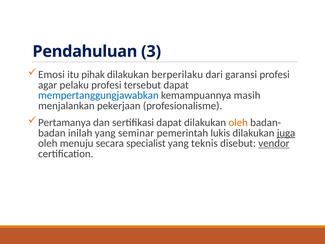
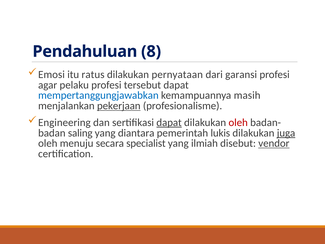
3: 3 -> 8 (151, 51)
pihak: pihak -> ratus (93, 74)
berperilaku: berperilaku -> pernyataan (177, 74)
pekerjaan underline: none -> present (119, 106)
Pertamanya: Pertamanya -> Engineering (64, 122)
dapat underline: none -> present (169, 122)
oleh colour: orange -> red (238, 122)
inilah: inilah -> saling (80, 133)
seminar: seminar -> diantara (136, 133)
teknis: teknis -> ilmiah (204, 143)
